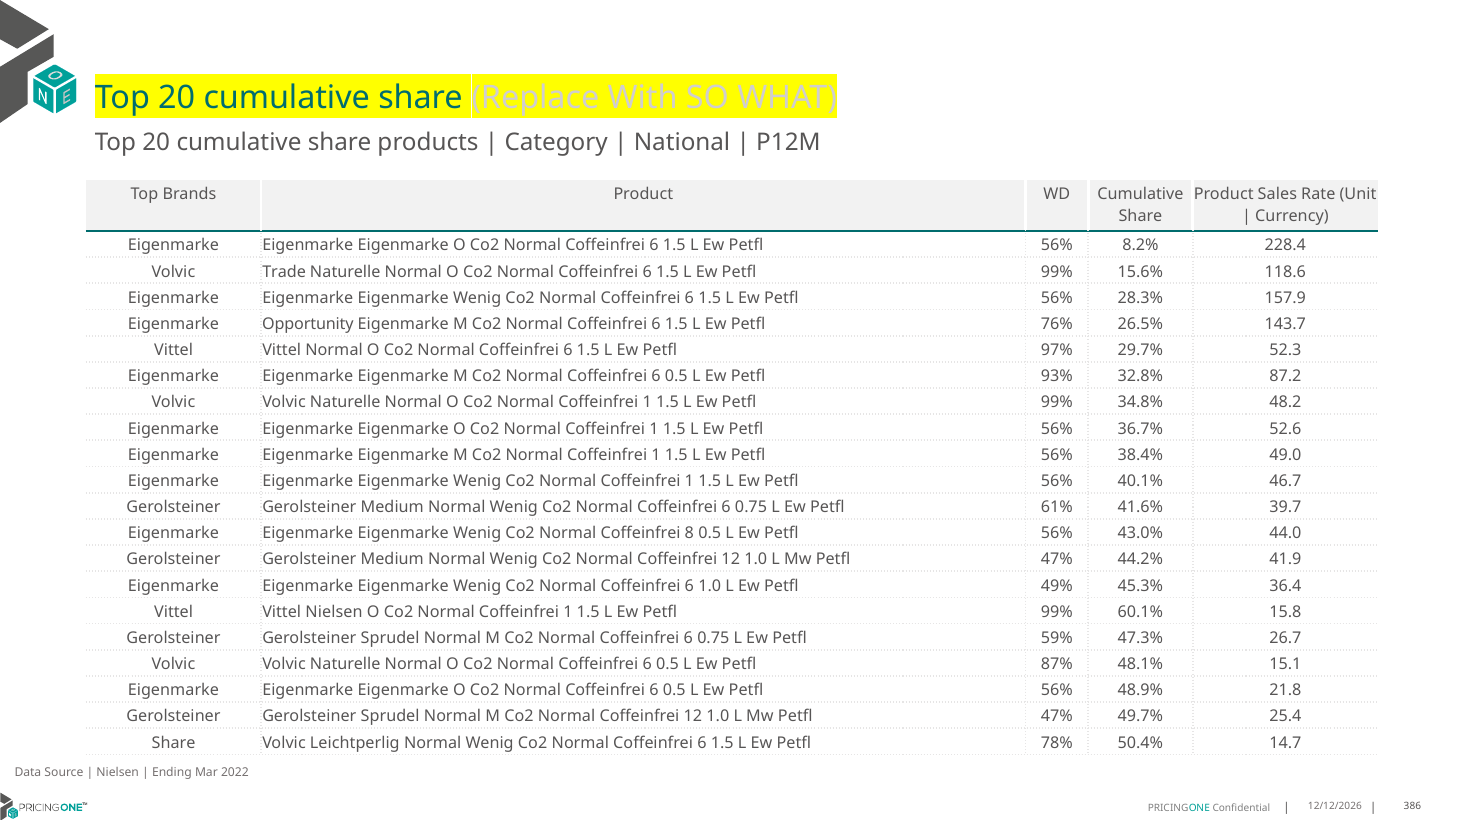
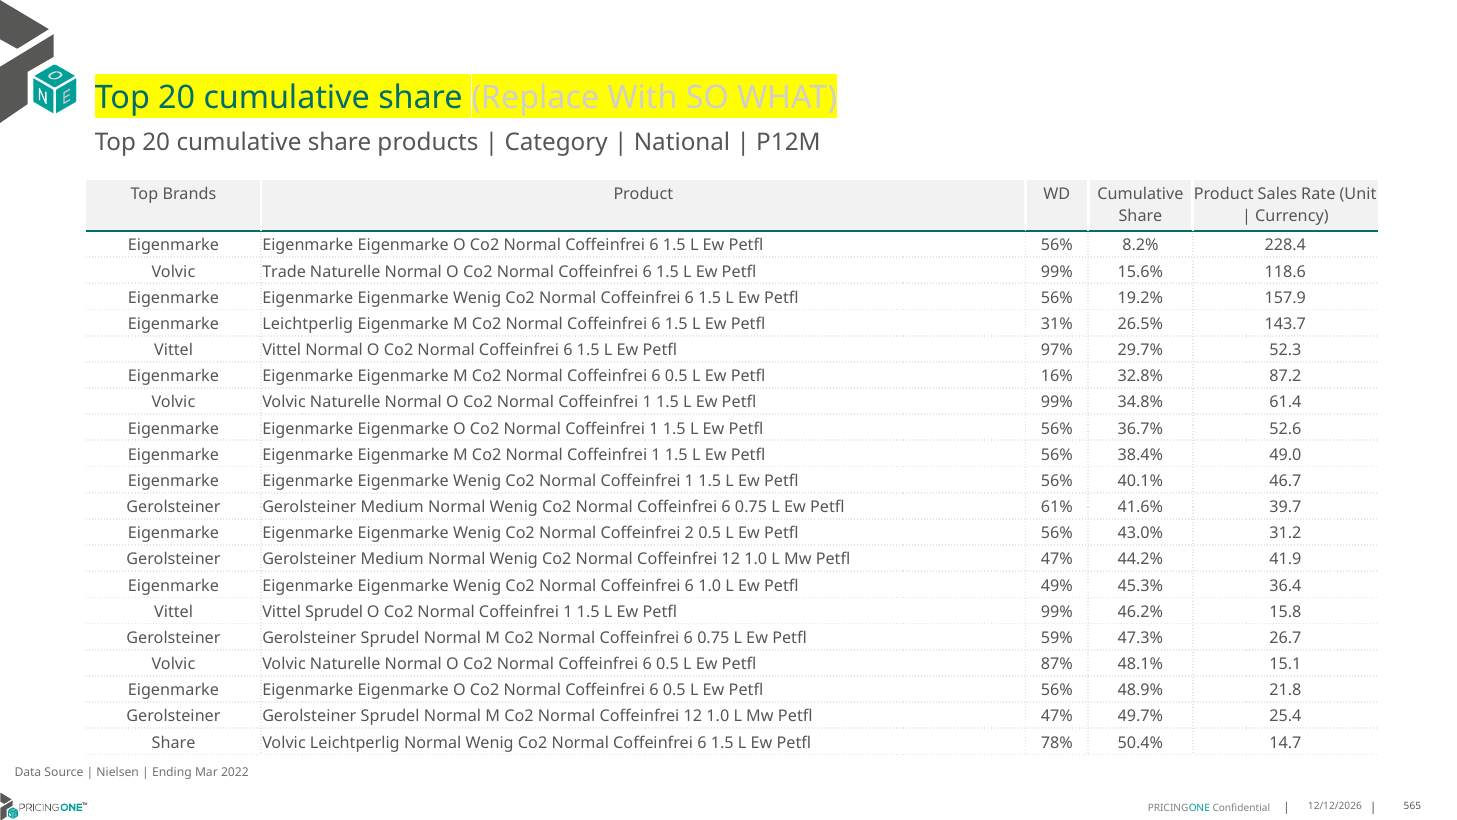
28.3%: 28.3% -> 19.2% (1140, 298)
Eigenmarke Opportunity: Opportunity -> Leichtperlig (308, 324)
76%: 76% -> 31% (1057, 324)
93%: 93% -> 16% (1057, 376)
48.2: 48.2 -> 61.4 (1285, 402)
8: 8 -> 2 (689, 533)
44.0: 44.0 -> 31.2 (1285, 533)
Vittel Nielsen: Nielsen -> Sprudel (334, 612)
60.1%: 60.1% -> 46.2% (1140, 612)
386: 386 -> 565 (1412, 806)
